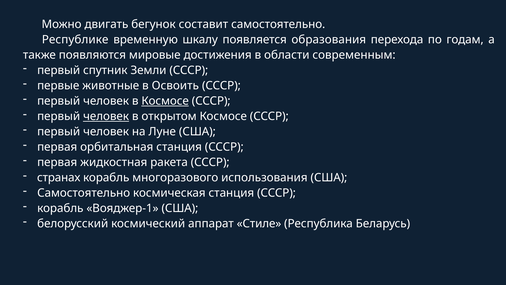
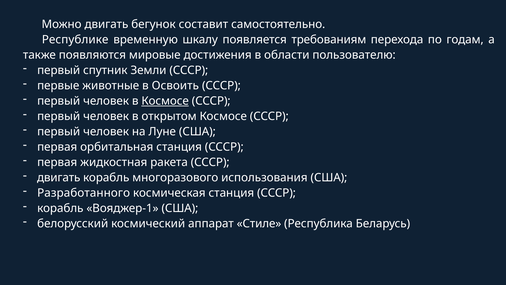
образования: образования -> требованиям (329, 40)
современным: современным -> пользователю (354, 55)
человек underline: present -> none (106, 116)
странах: странах -> двигать (59, 177)
Самостоятельно: Самостоятельно -> Разработанного (84, 193)
